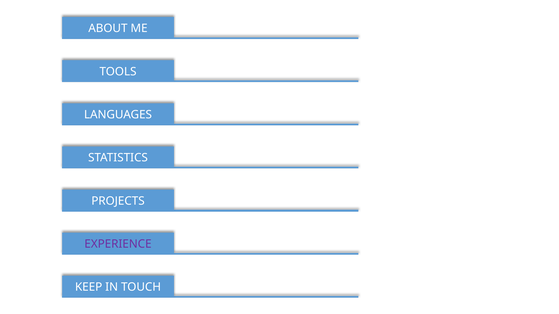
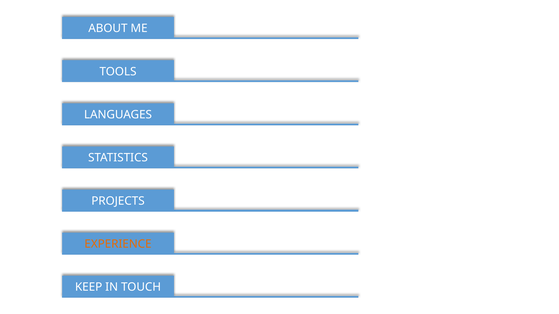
EXPERIENCE colour: purple -> orange (118, 244)
